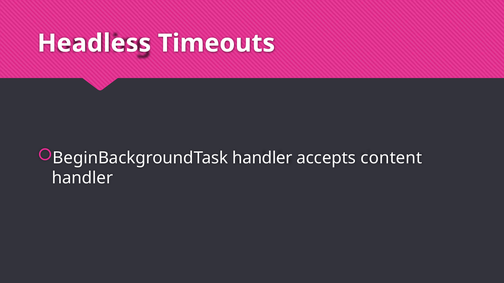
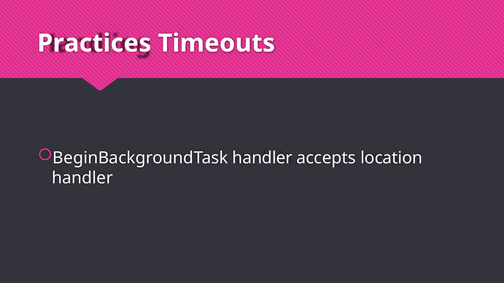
Headless: Headless -> Practices (94, 43)
content: content -> location (392, 158)
